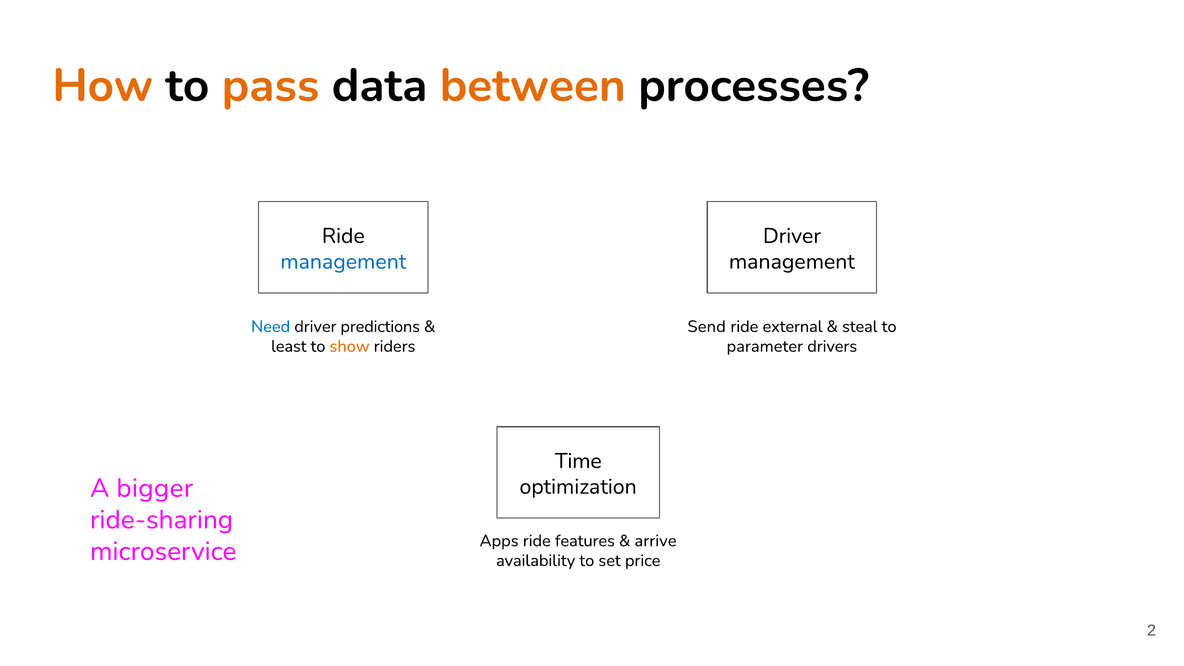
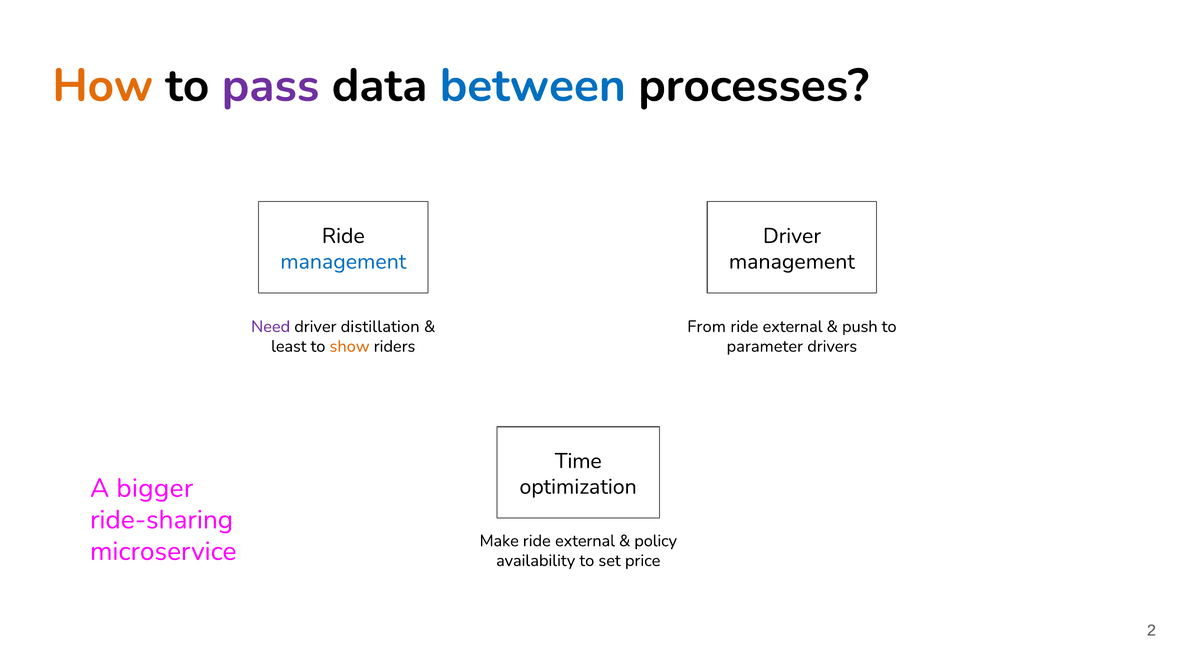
pass colour: orange -> purple (271, 86)
between colour: orange -> blue (533, 86)
Need colour: blue -> purple (271, 327)
predictions: predictions -> distillation (380, 327)
Send: Send -> From (707, 327)
steal: steal -> push (860, 327)
Apps: Apps -> Make (499, 541)
features: features -> external (585, 541)
arrive: arrive -> policy (656, 541)
